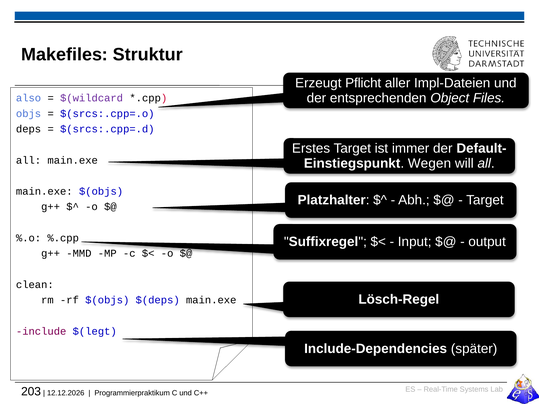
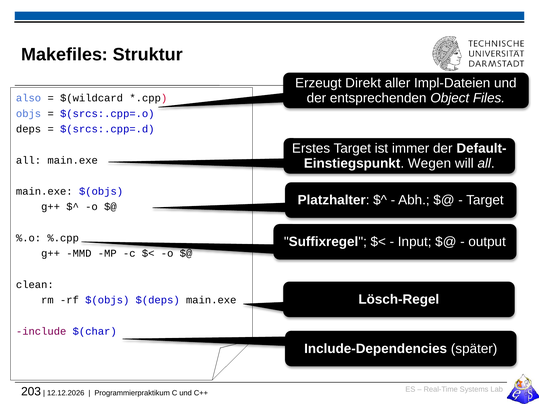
Pflicht: Pflicht -> Direkt (363, 83)
$(wildcard colour: purple -> black (92, 98)
$(legt: $(legt -> $(char (95, 331)
